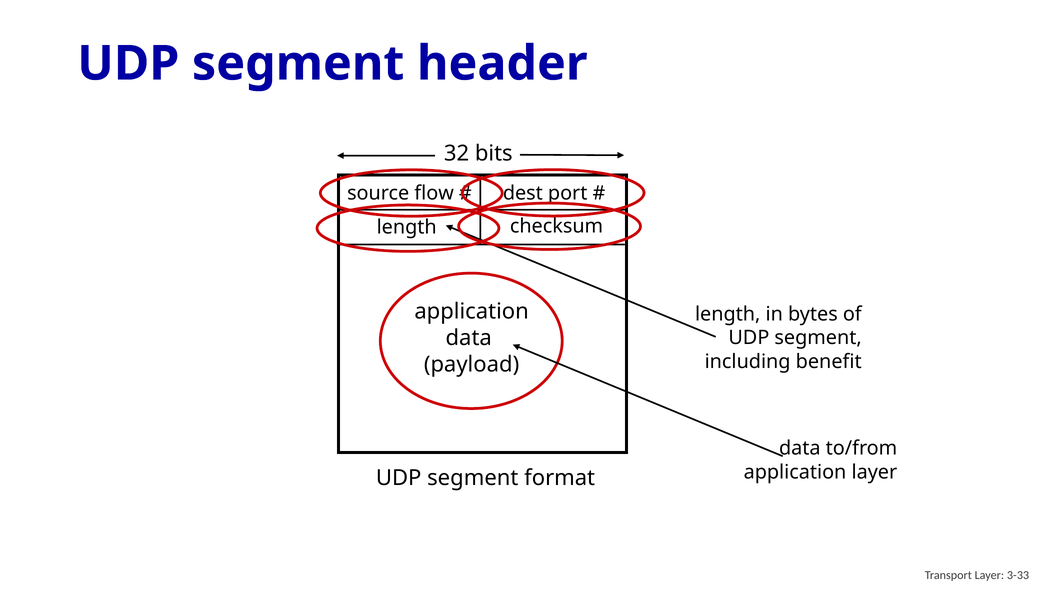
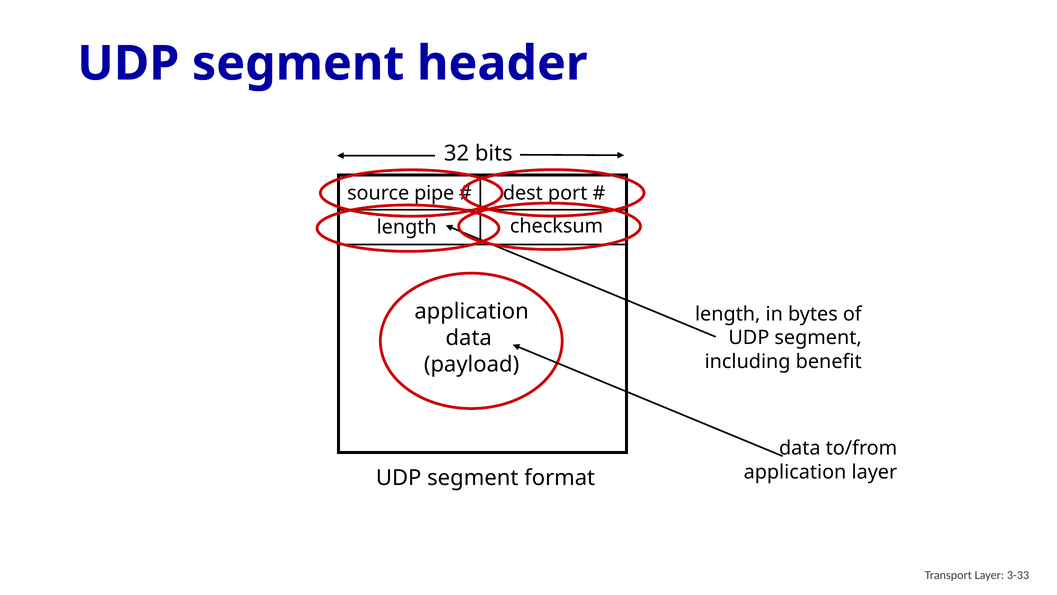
flow: flow -> pipe (434, 193)
